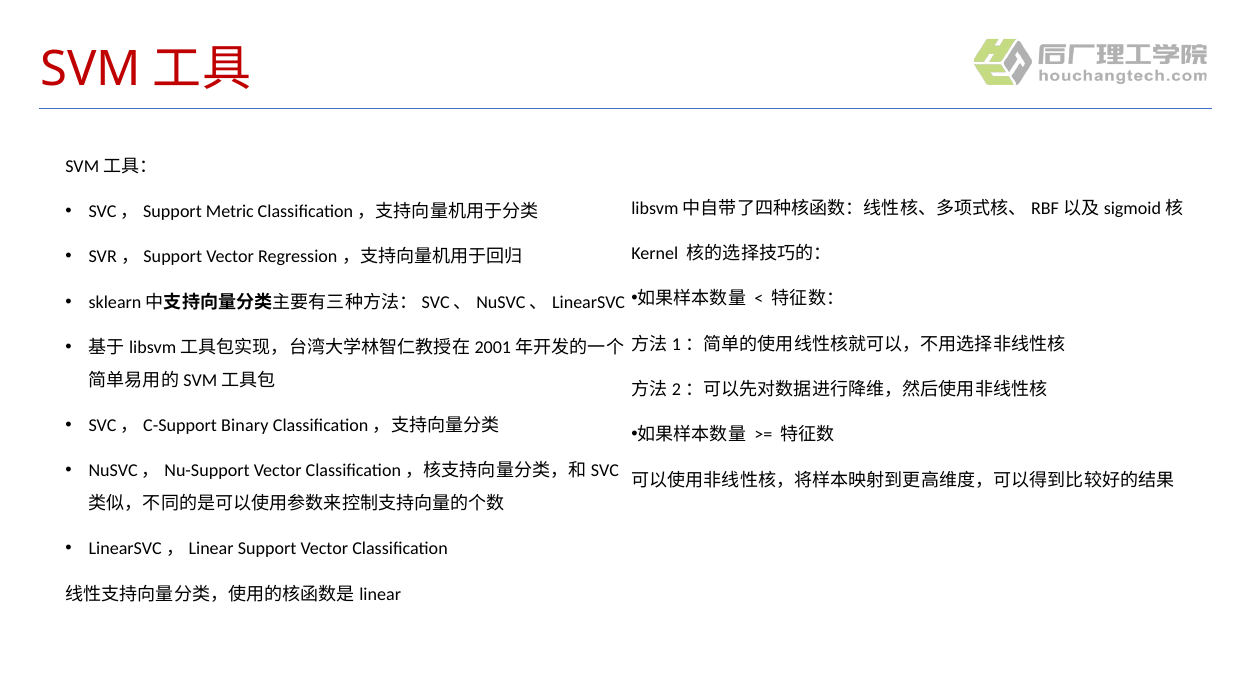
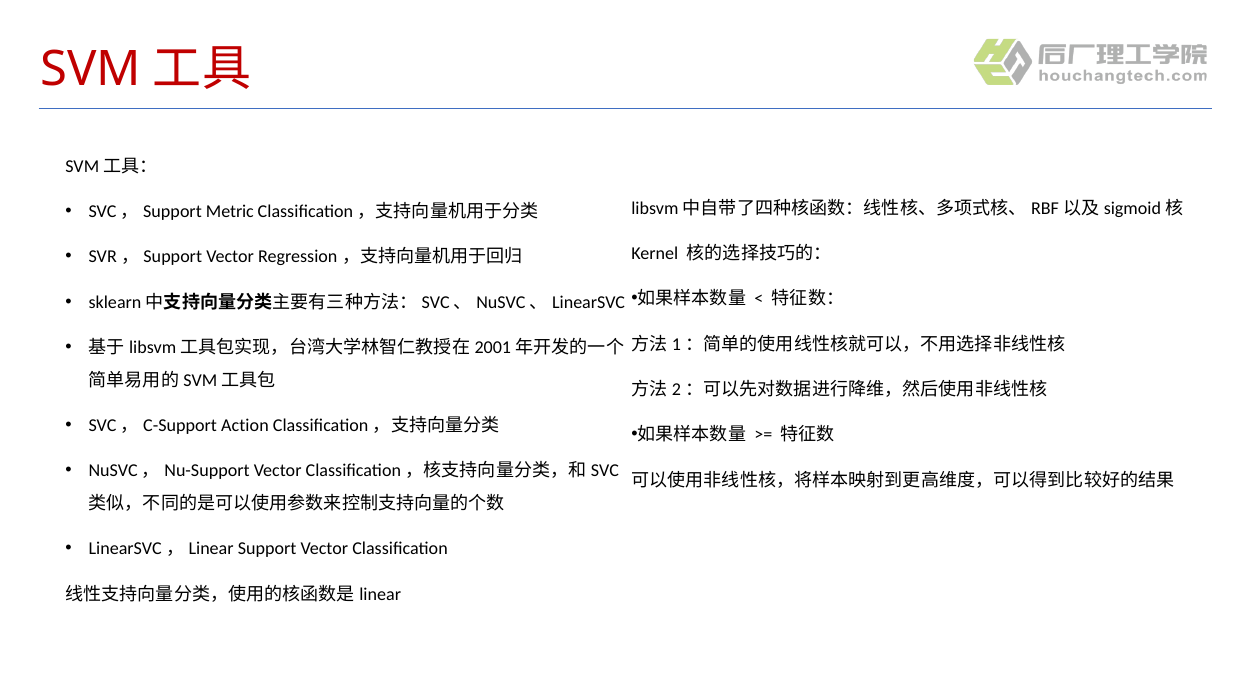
Binary: Binary -> Action (245, 426)
